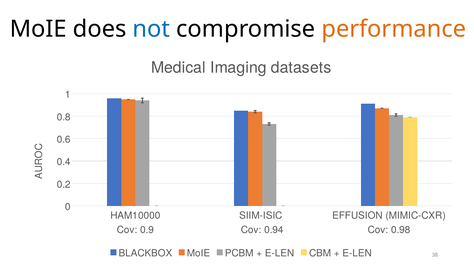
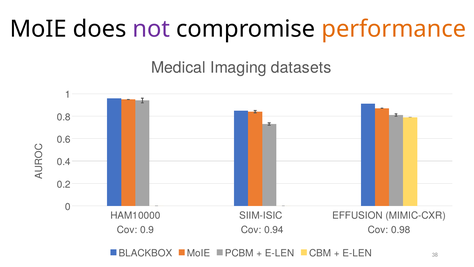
not colour: blue -> purple (151, 29)
